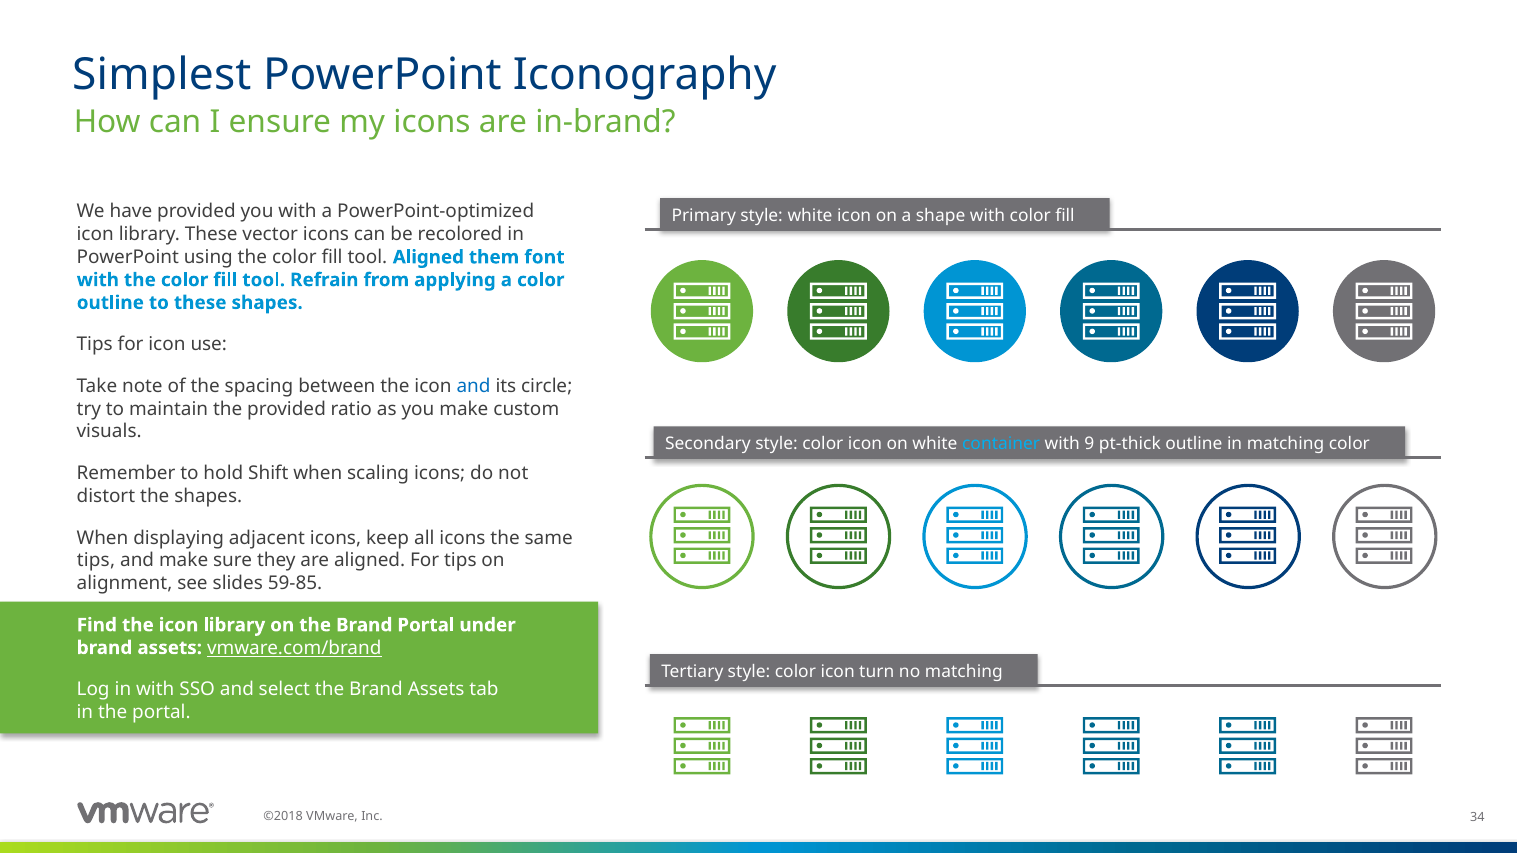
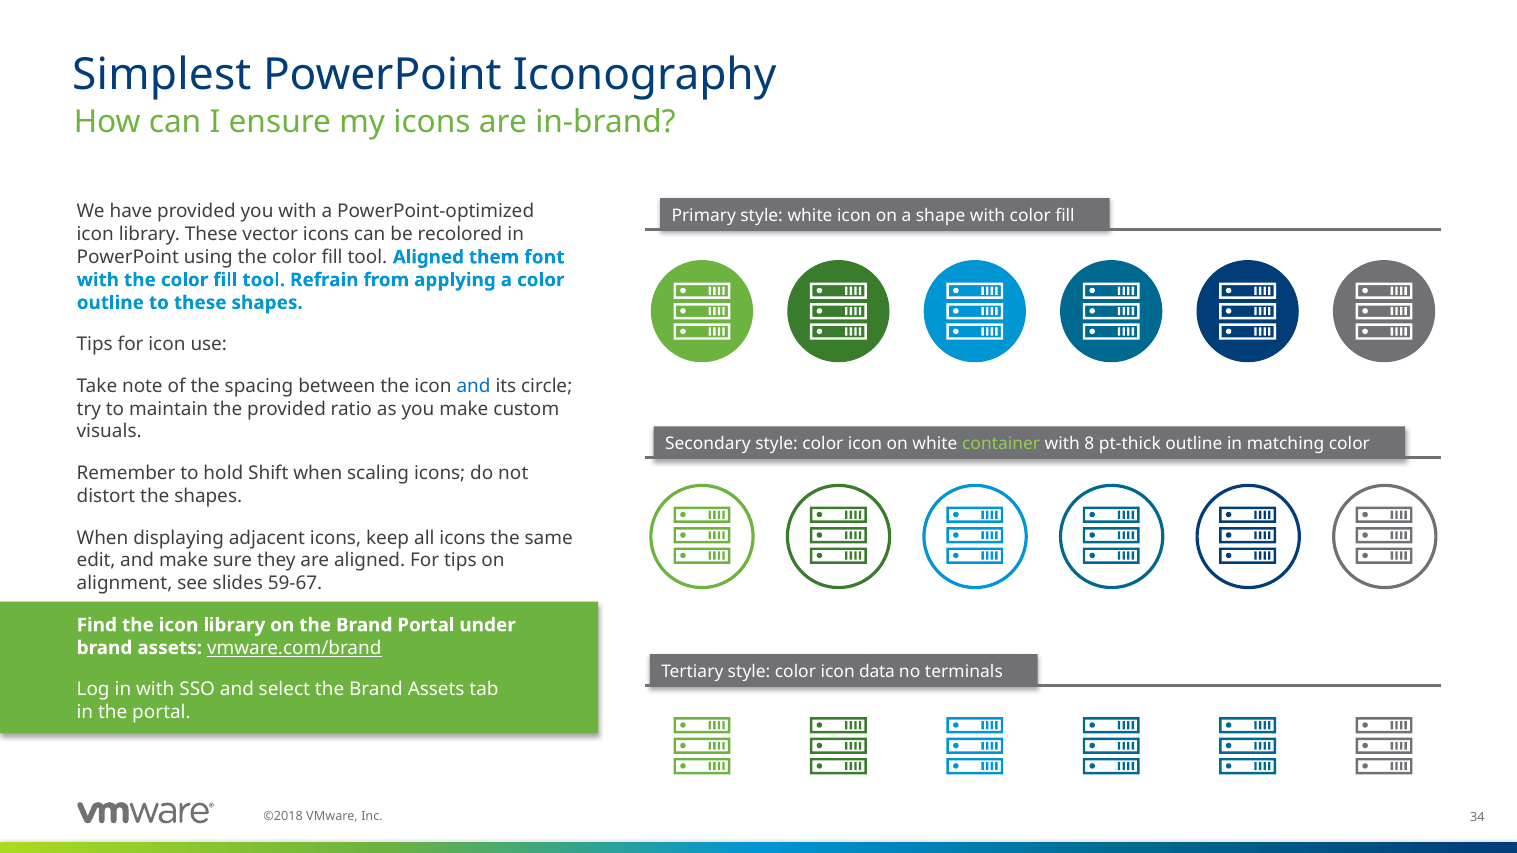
container colour: light blue -> light green (1001, 444)
9: 9 -> 8 (1089, 444)
tips: tips -> edit (96, 561)
59-85: 59-85 -> 59-67 (295, 584)
turn: turn -> data (877, 672)
no matching: matching -> terminals (964, 672)
